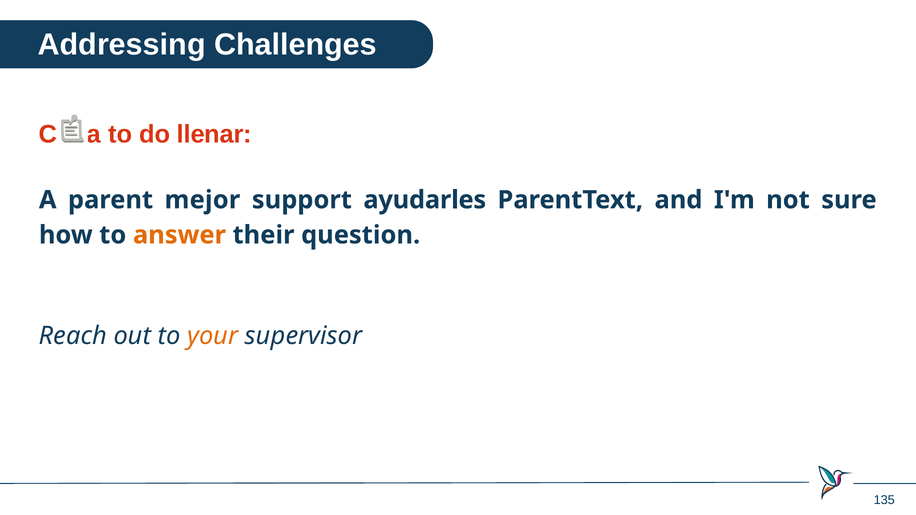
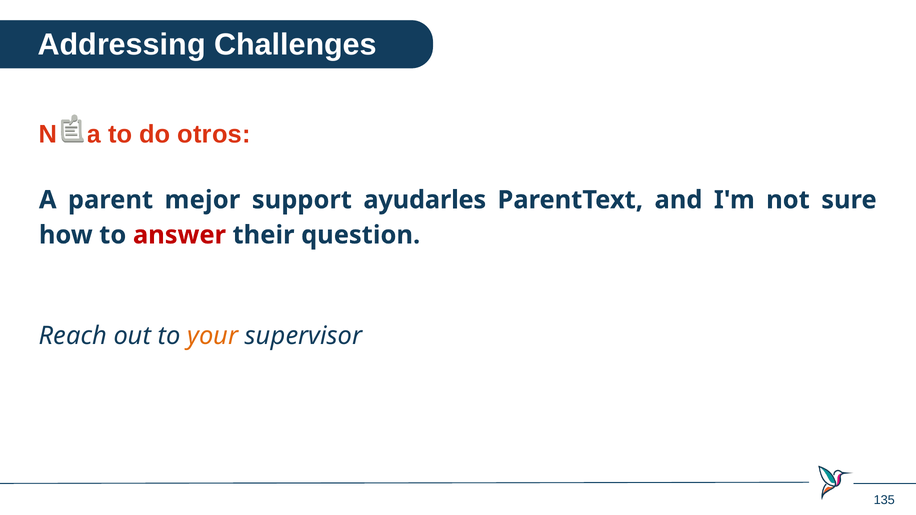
Cada: Cada -> Nada (70, 134)
llenar: llenar -> otros (214, 134)
answer colour: orange -> red (179, 235)
